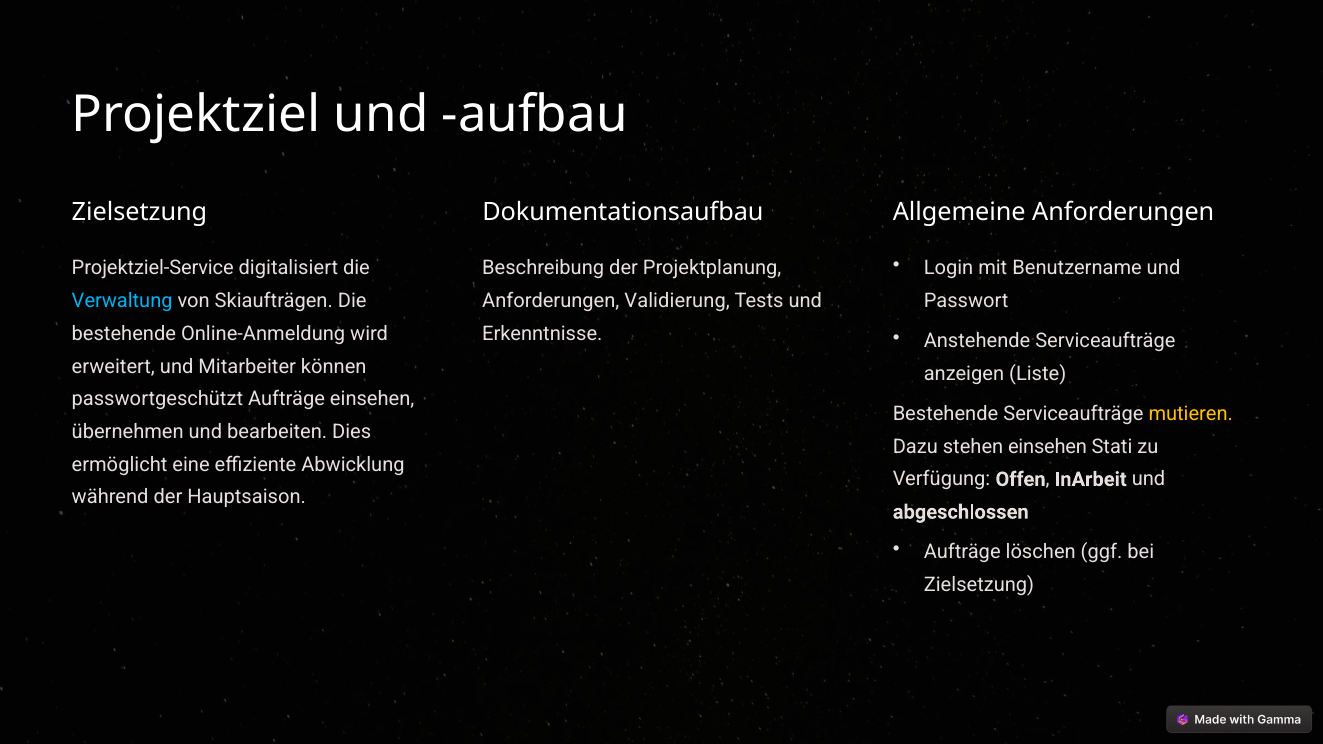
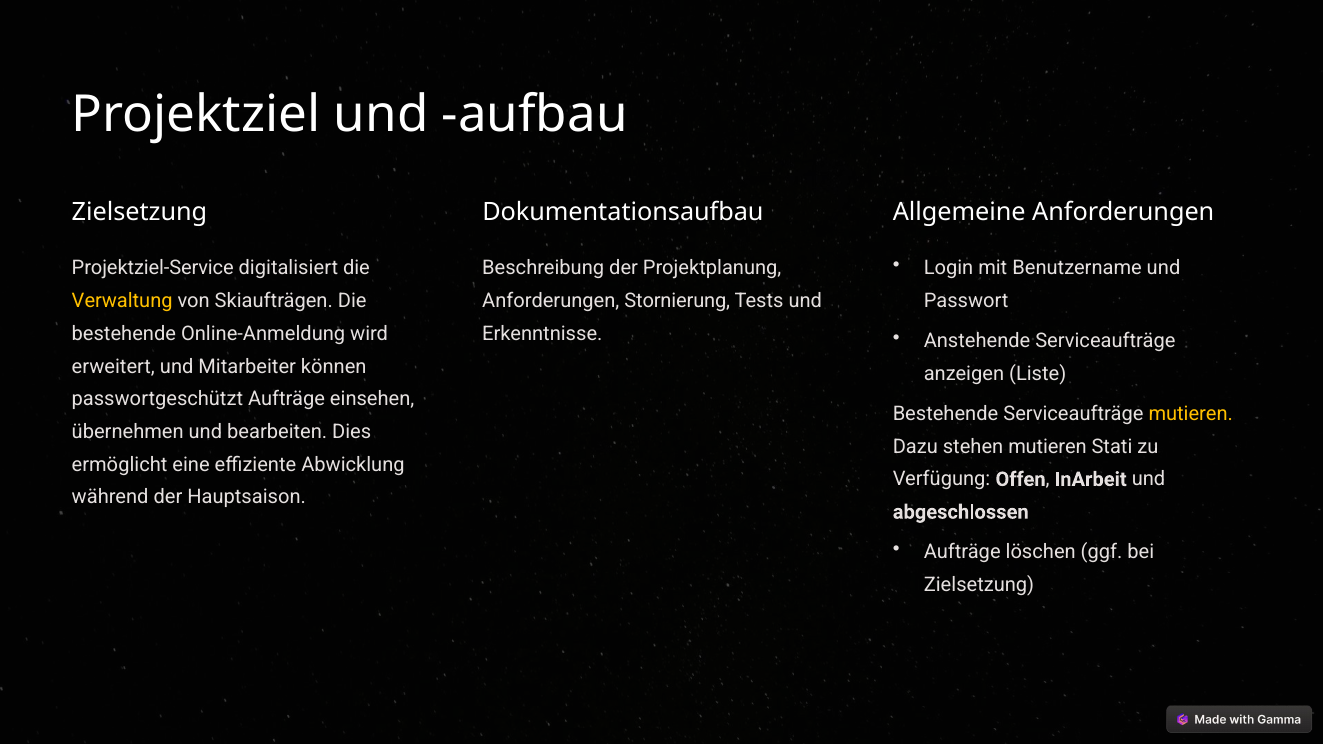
Validierung: Validierung -> Stornierung (677, 301)
Verwaltung colour: light blue -> yellow (122, 301)
stehen einsehen: einsehen -> mutieren (1047, 447)
